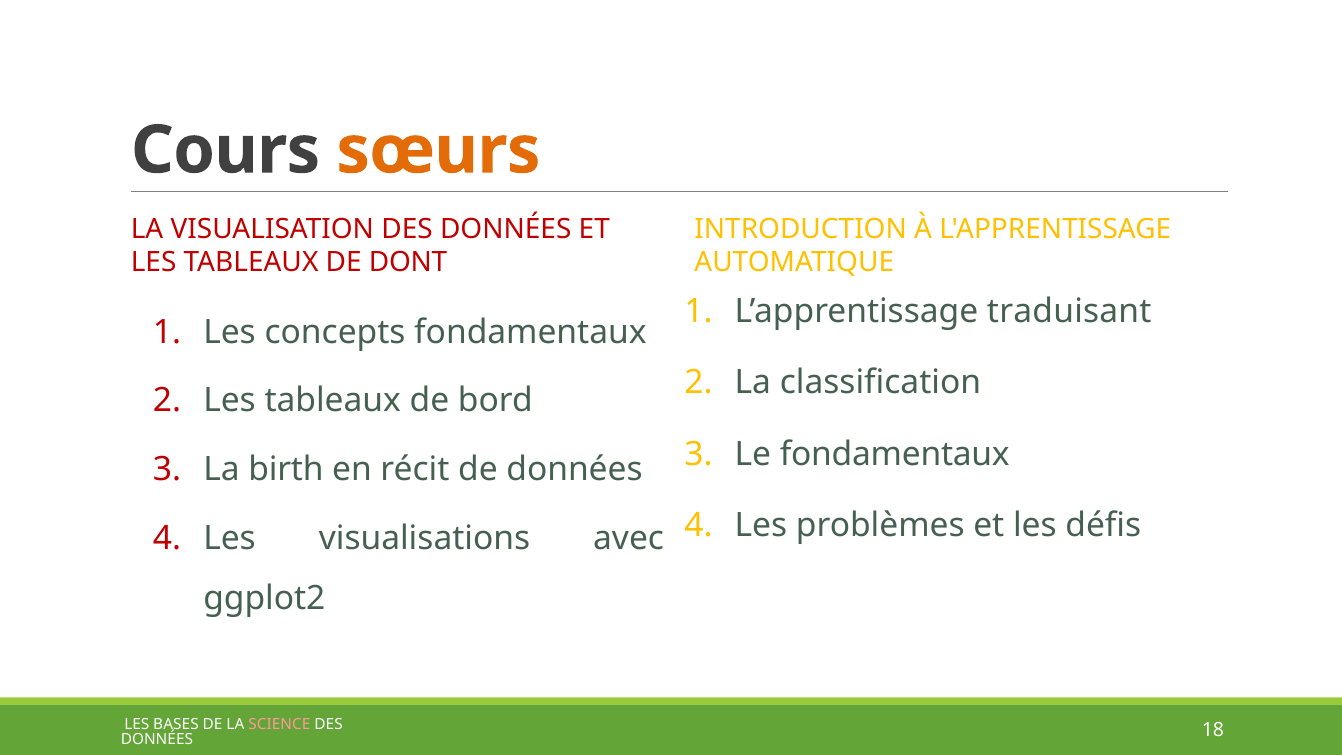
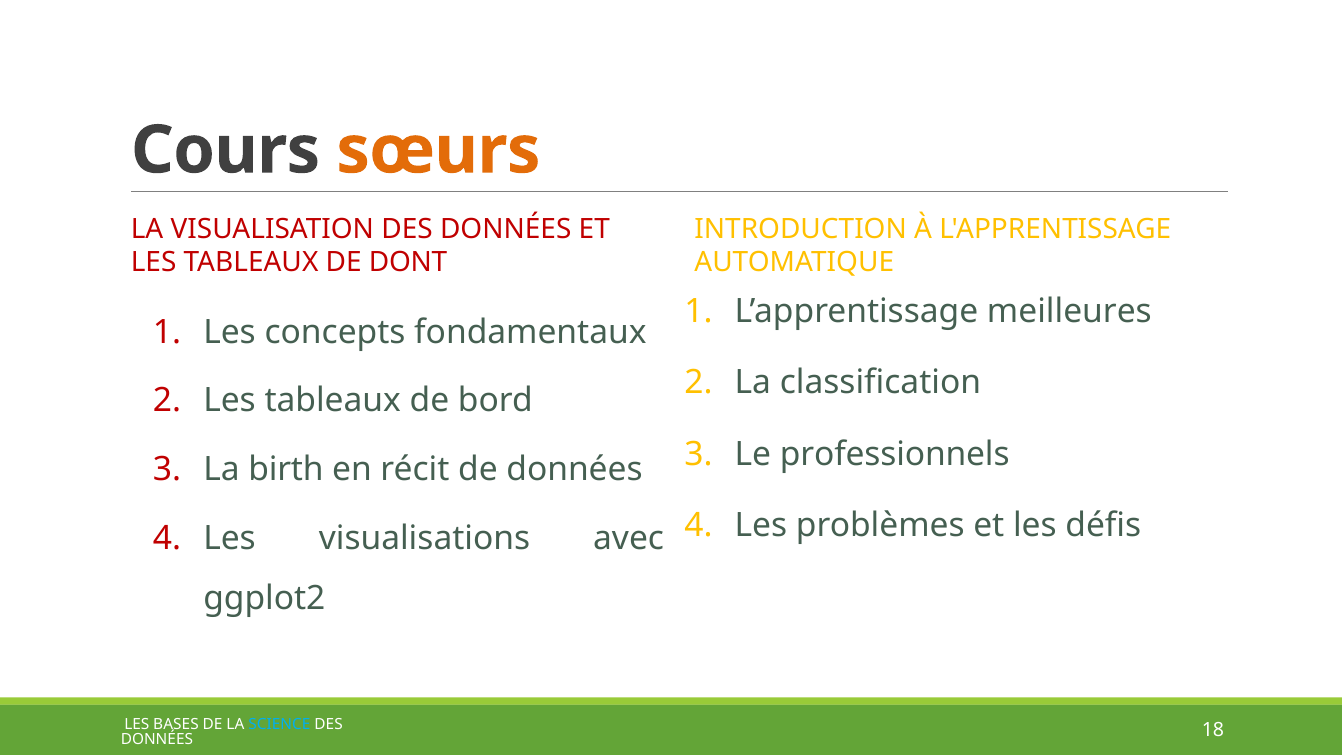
traduisant: traduisant -> meilleures (1069, 312)
Le fondamentaux: fondamentaux -> professionnels (895, 454)
SCIENCE colour: pink -> light blue (279, 725)
